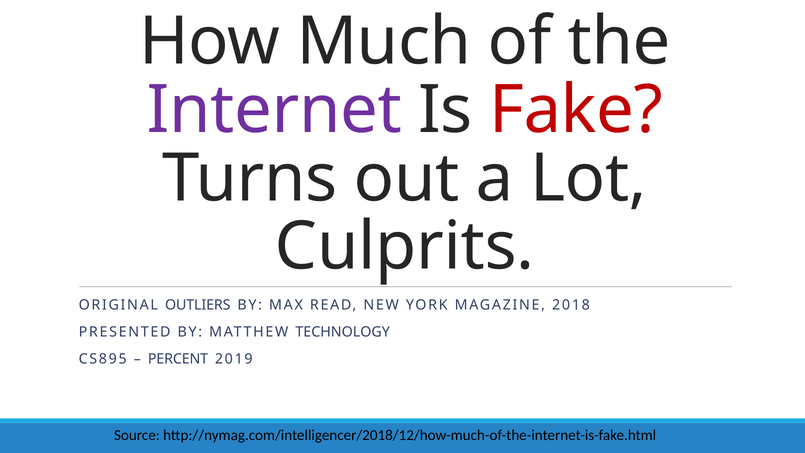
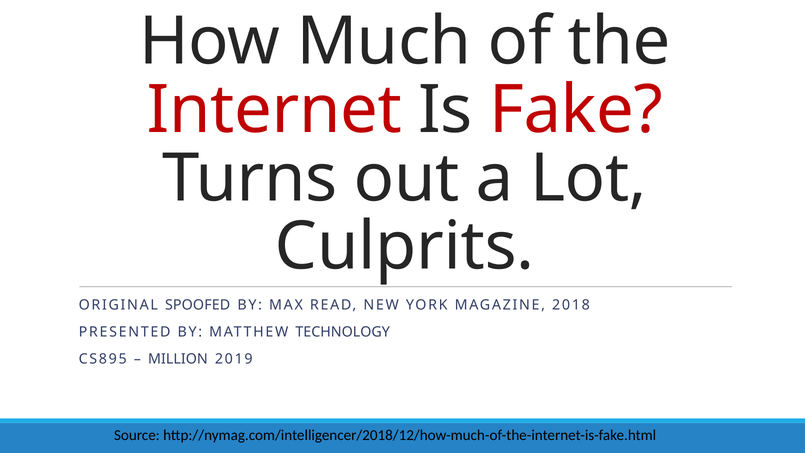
Internet colour: purple -> red (274, 110)
OUTLIERS: OUTLIERS -> SPOOFED (198, 305)
PERCENT: PERCENT -> MILLION (178, 359)
